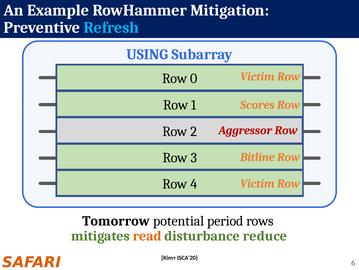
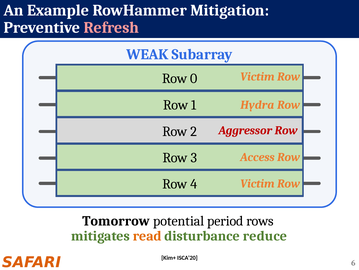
Refresh colour: light blue -> pink (111, 28)
USING: USING -> WEAK (147, 54)
Scores: Scores -> Hydra (257, 105)
Bitline: Bitline -> Access (257, 157)
